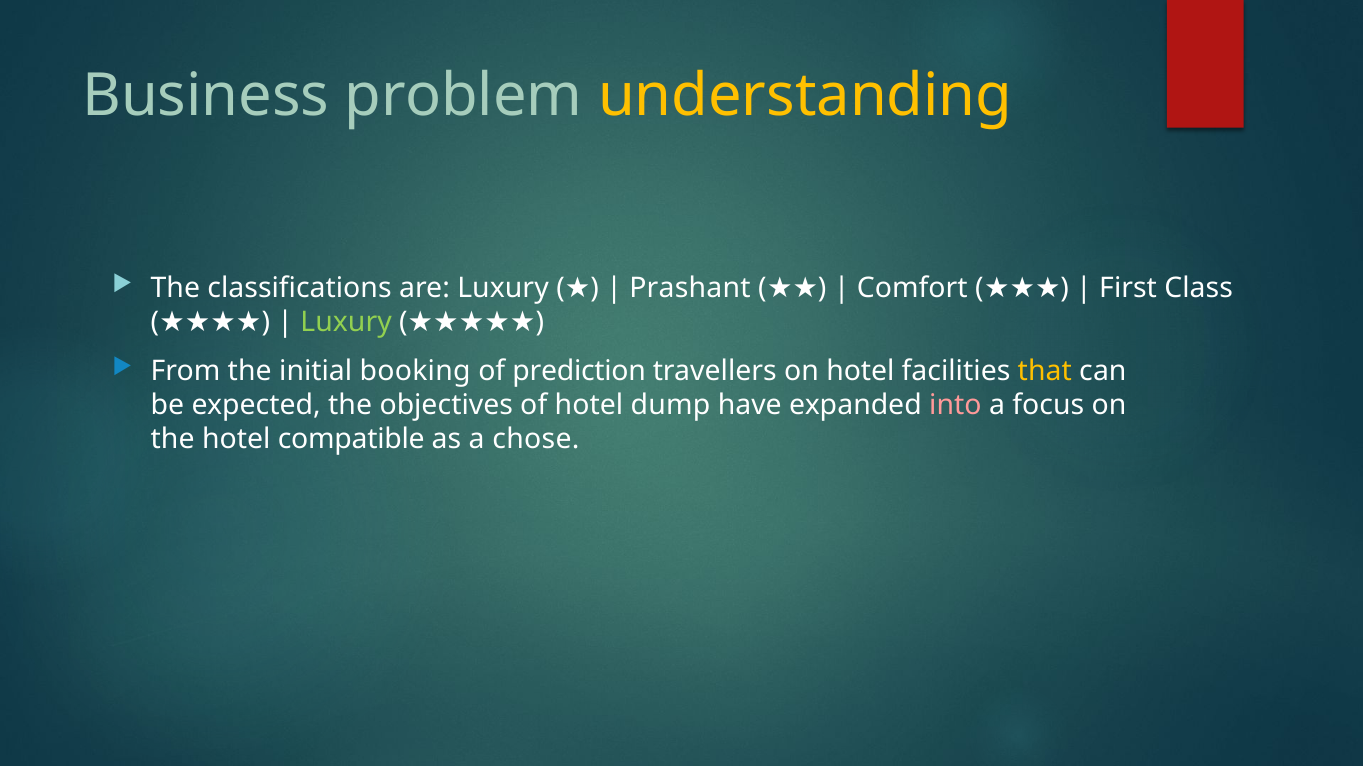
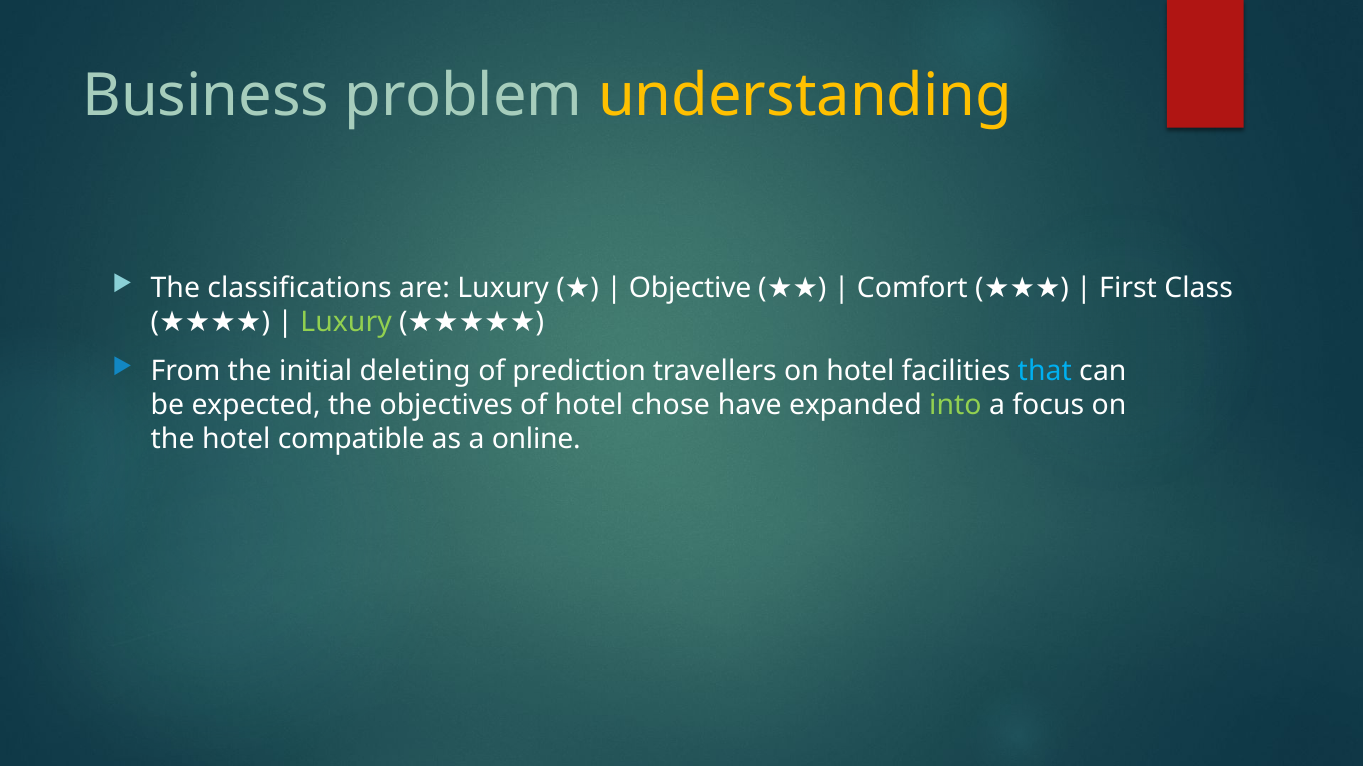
Prashant: Prashant -> Objective (690, 289)
booking: booking -> deleting (415, 371)
that colour: yellow -> light blue (1045, 371)
dump: dump -> chose (670, 405)
into colour: pink -> light green (955, 405)
chose: chose -> online (536, 439)
